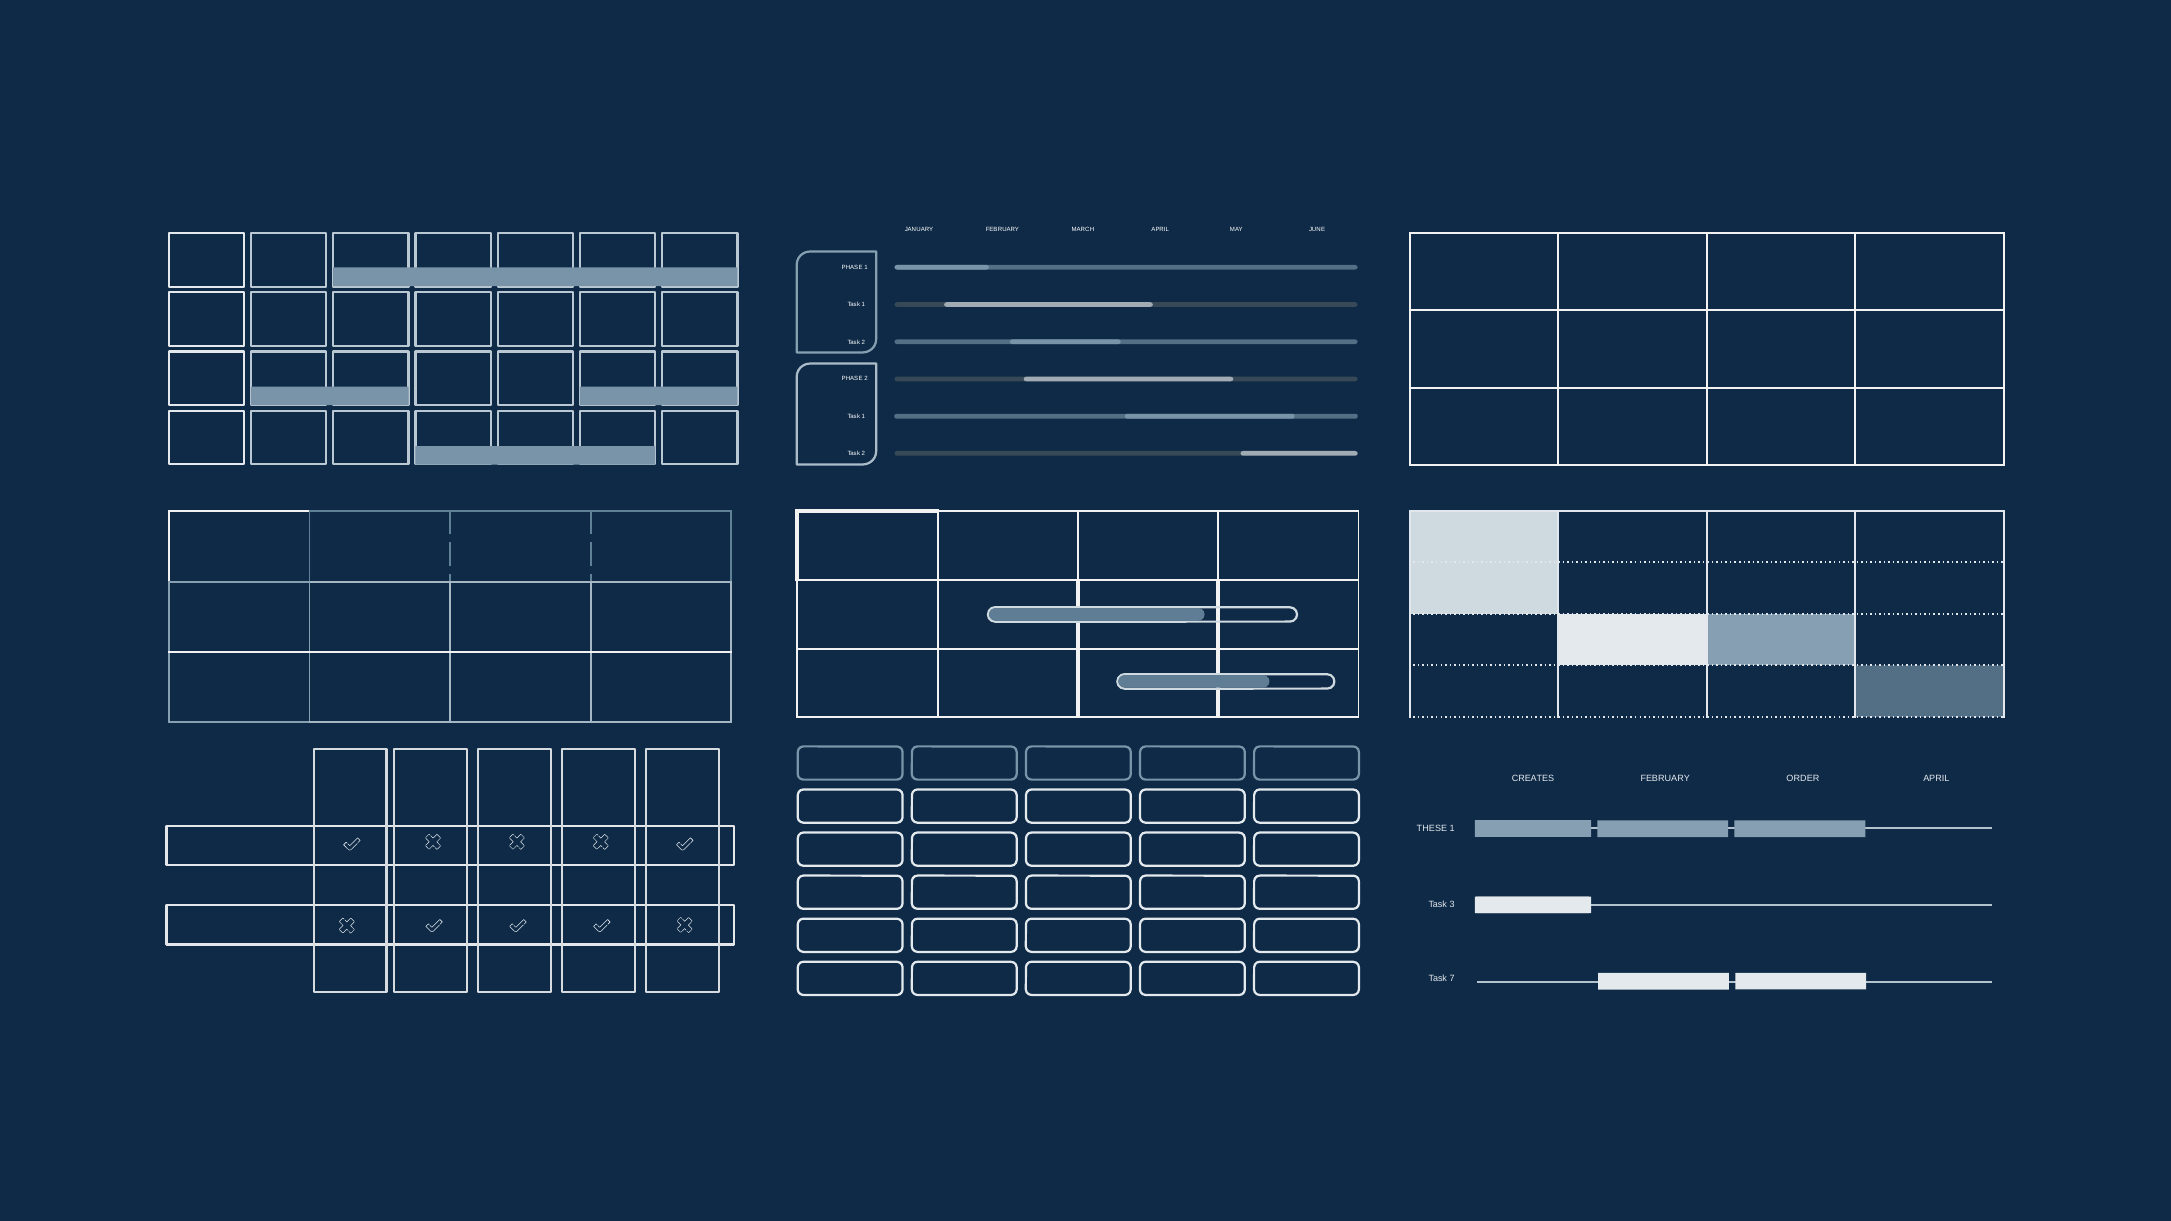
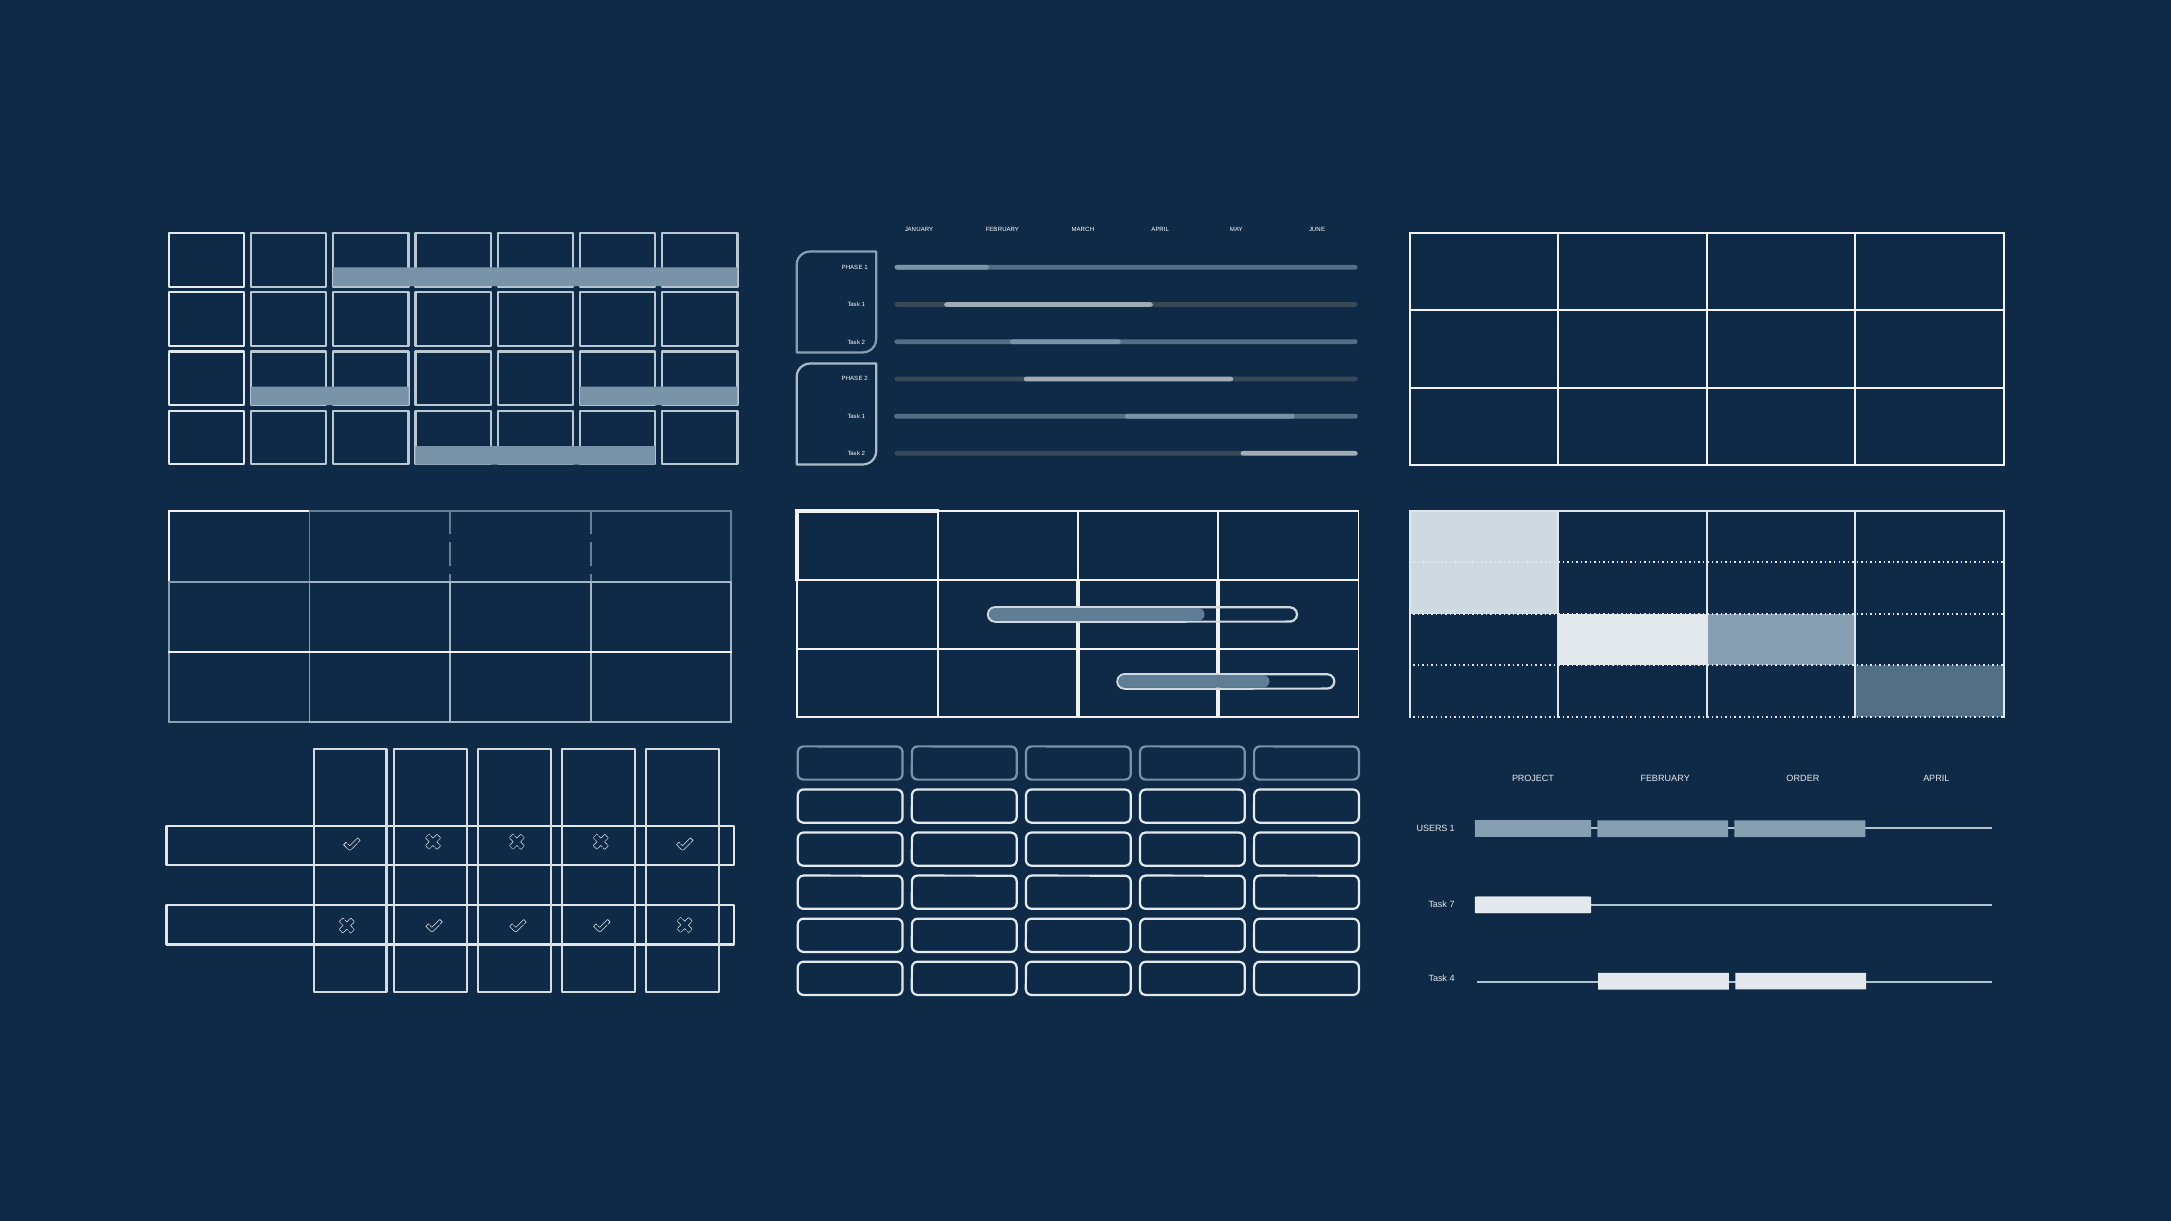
CREATES: CREATES -> PROJECT (1533, 779)
THESE: THESE -> USERS (1432, 829)
3: 3 -> 7 (1452, 904)
7: 7 -> 4 (1452, 979)
